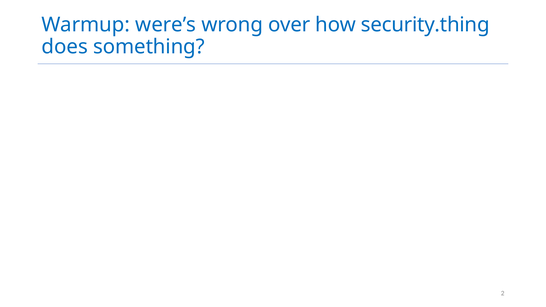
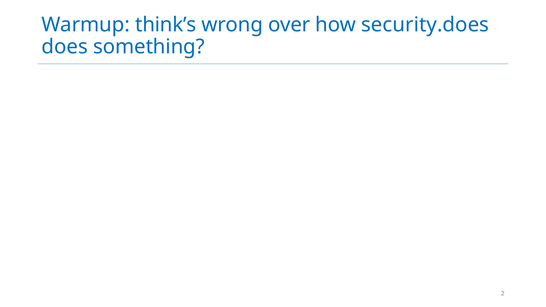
were’s: were’s -> think’s (166, 25)
security.thing: security.thing -> security.does (425, 25)
